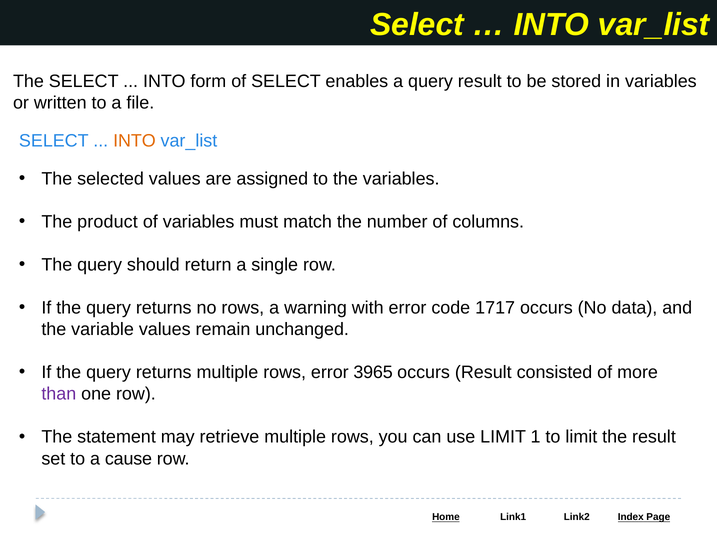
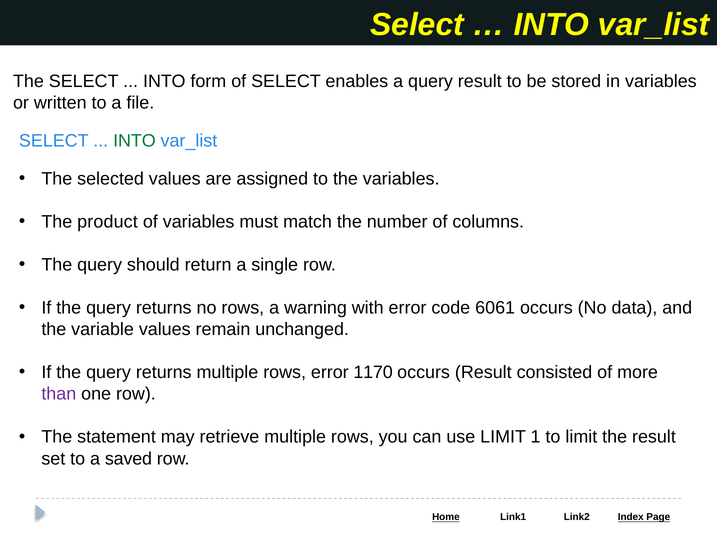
INTO colour: orange -> green (134, 141)
1717: 1717 -> 6061 (495, 308)
3965: 3965 -> 1170 (373, 372)
cause: cause -> saved (128, 458)
